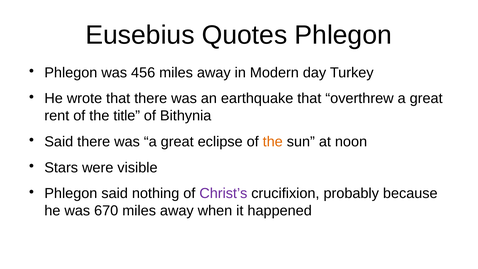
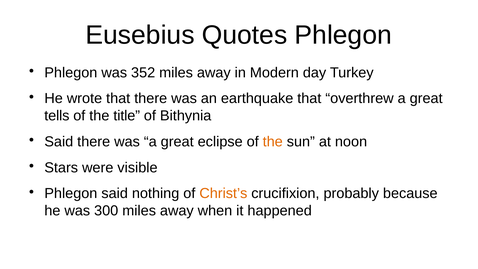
456: 456 -> 352 (143, 73)
rent: rent -> tells (57, 116)
Christ’s colour: purple -> orange (223, 193)
670: 670 -> 300 (106, 211)
